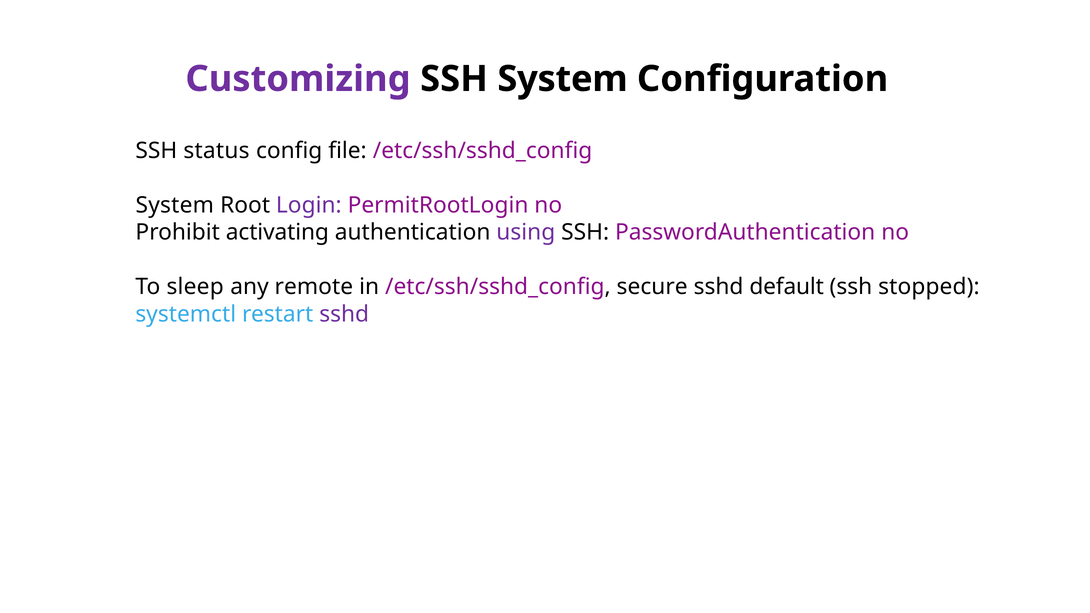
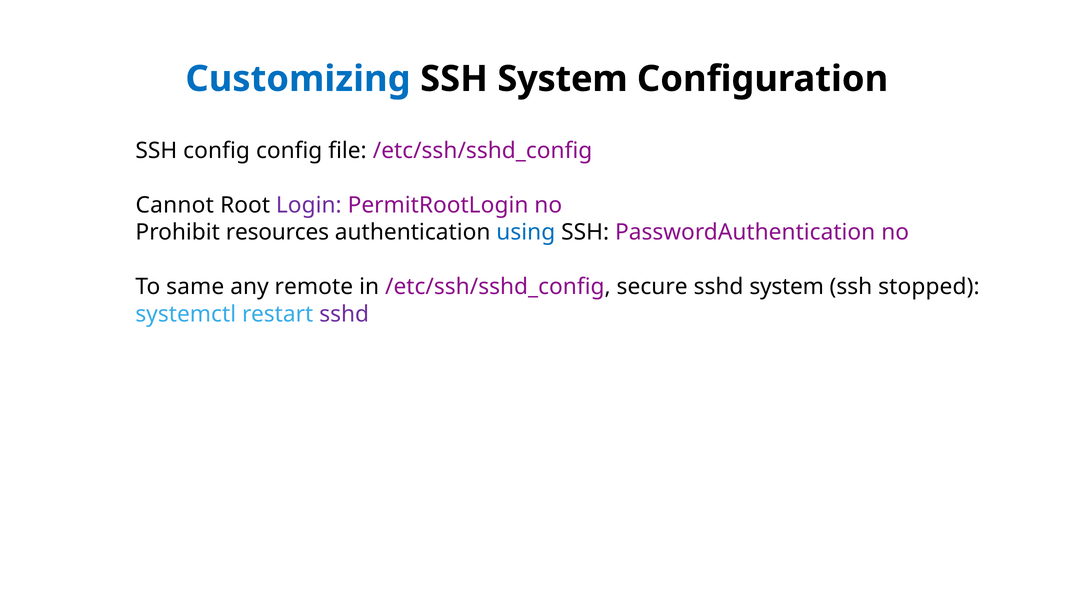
Customizing colour: purple -> blue (298, 79)
SSH status: status -> config (217, 151)
System: System -> Cannot (175, 205)
activating: activating -> resources (277, 232)
using colour: purple -> blue (526, 232)
sleep: sleep -> same (195, 287)
sshd default: default -> system (787, 287)
